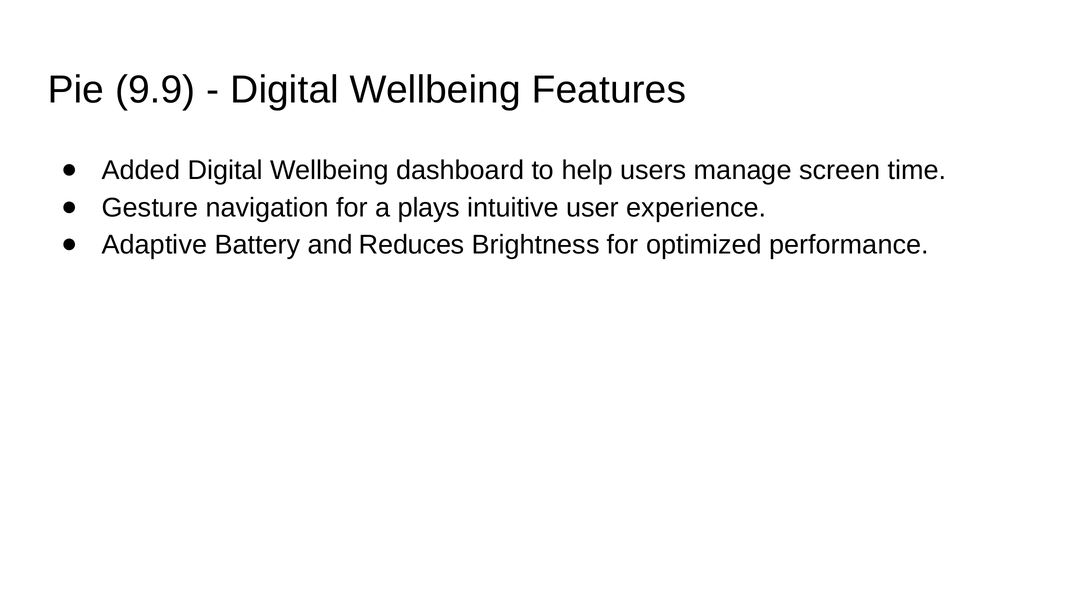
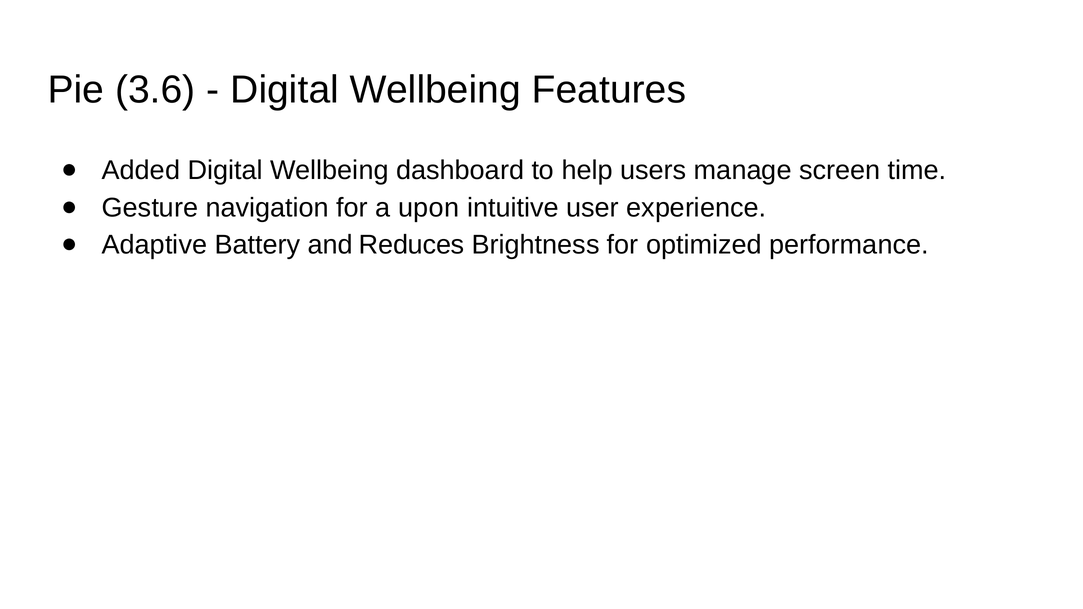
9.9: 9.9 -> 3.6 (155, 90)
plays: plays -> upon (429, 208)
